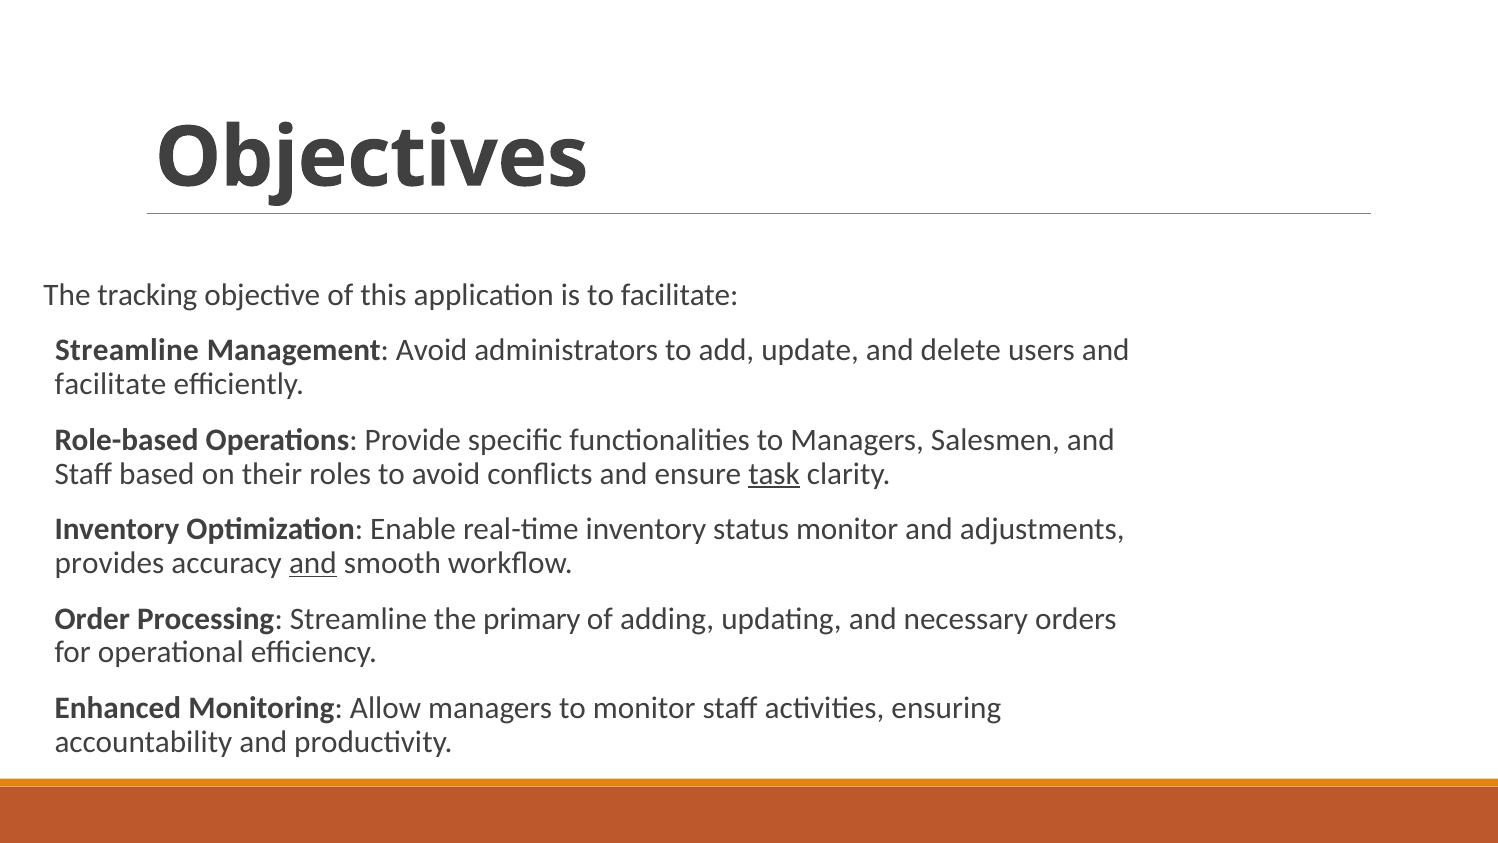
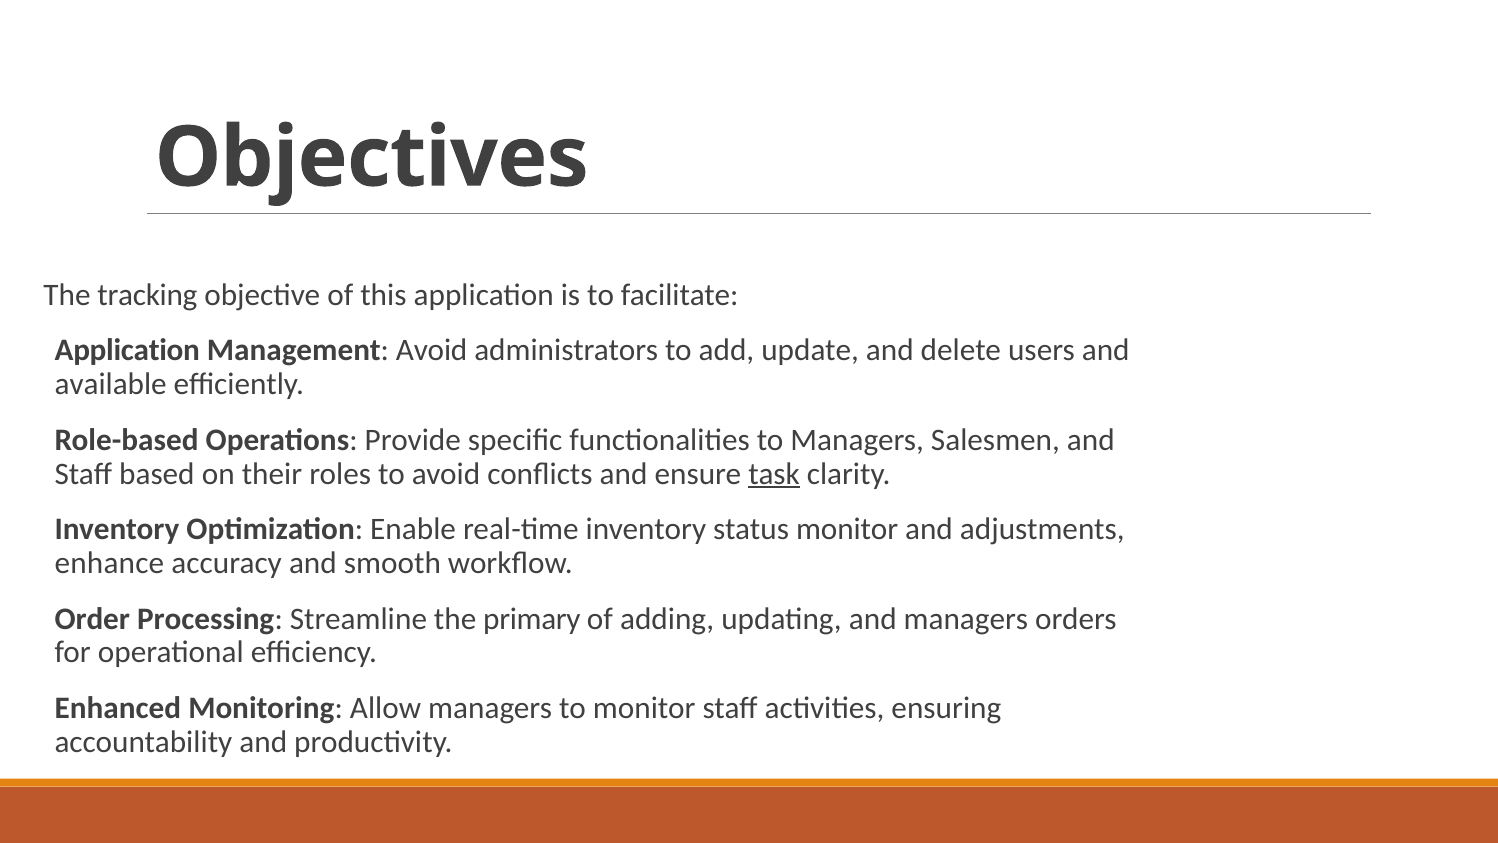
Streamline: Streamline -> Application (127, 350)
facilitate: facilitate -> available (111, 384)
provides: provides -> enhance (109, 563)
and underline: present -> none (313, 563)
and necessary: necessary -> managers (966, 618)
